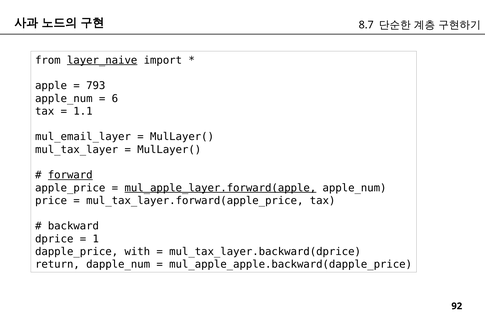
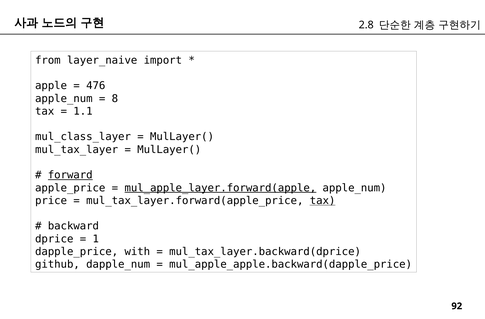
8.7: 8.7 -> 2.8 (366, 25)
layer_naive underline: present -> none (102, 60)
793: 793 -> 476 (96, 86)
6: 6 -> 8 (115, 98)
mul_email_layer: mul_email_layer -> mul_class_layer (83, 137)
tax underline: none -> present (323, 200)
return: return -> github (57, 264)
